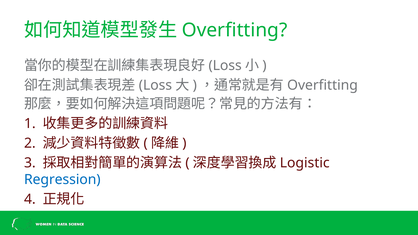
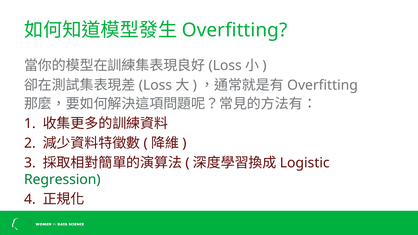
Regression colour: blue -> green (62, 180)
